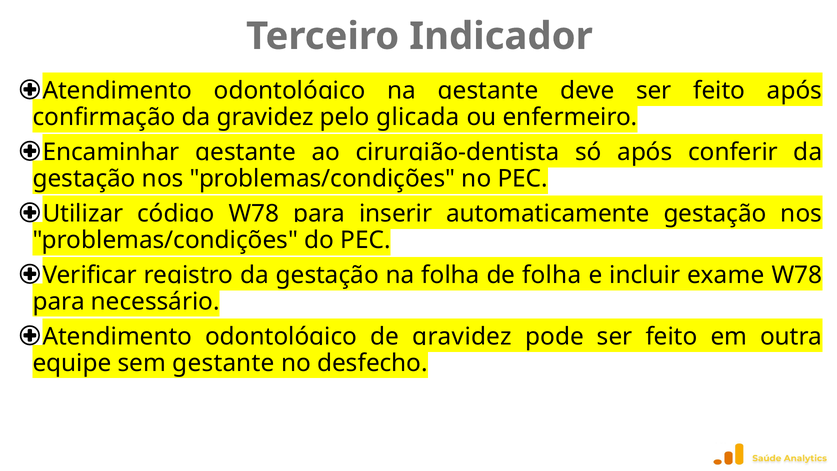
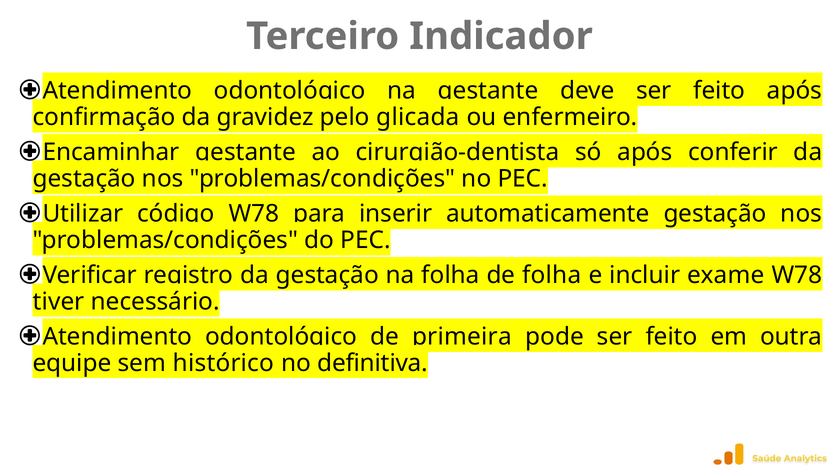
para: para -> tiver (59, 301)
gravidez: gravidez -> primeira (462, 336)
sem gestante: gestante -> histórico (223, 363)
desfecho: desfecho -> definitiva (373, 363)
